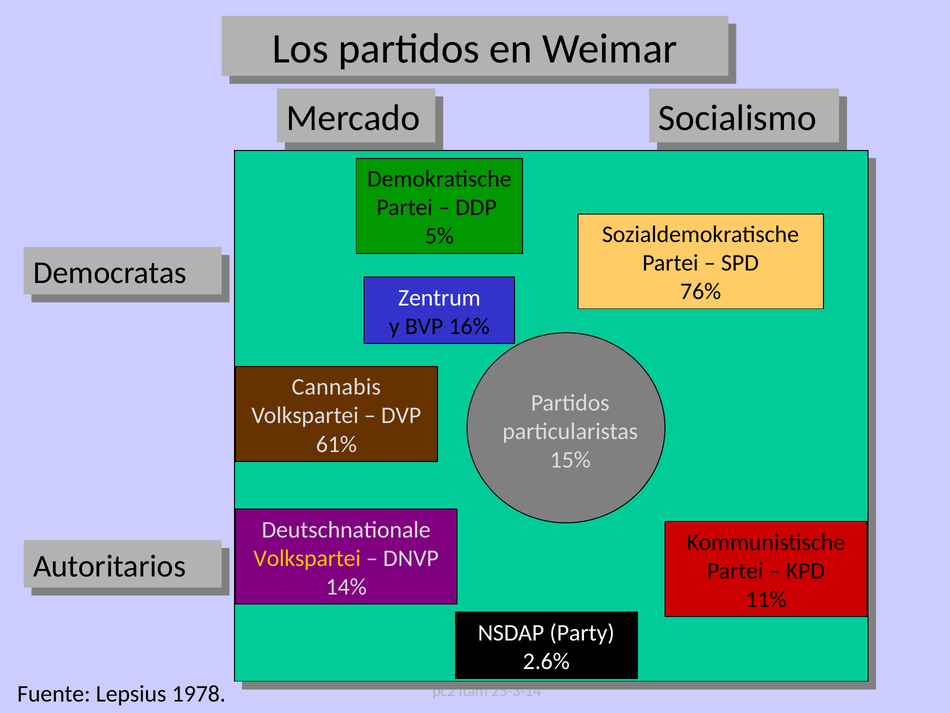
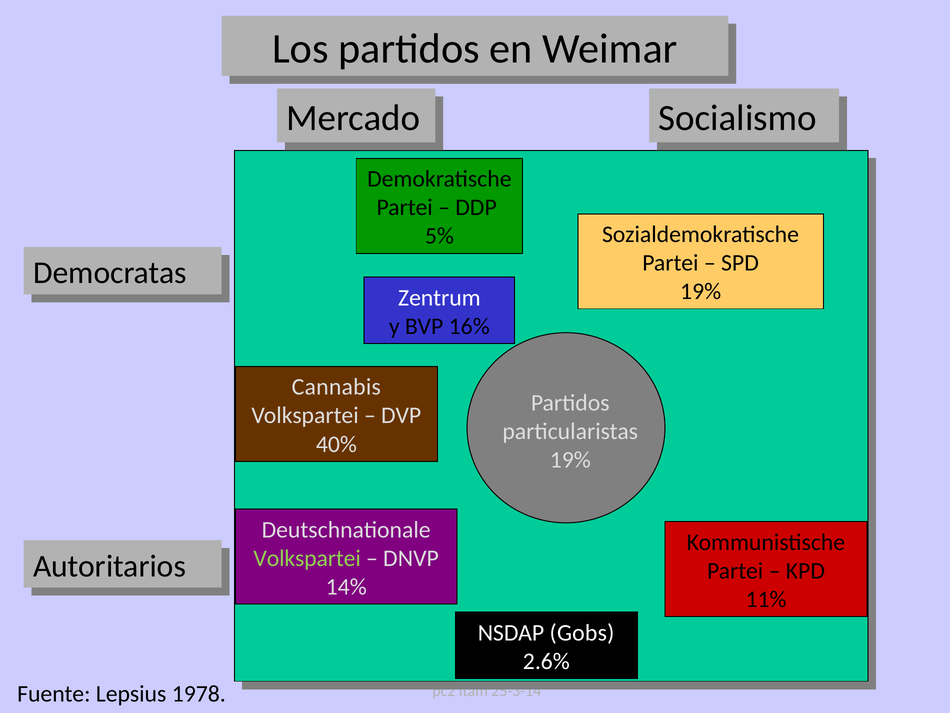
76%: 76% -> 19% (701, 291)
61%: 61% -> 40% (336, 444)
15%: 15% -> 19% (570, 460)
Volkspartei colour: yellow -> light green (307, 558)
Party: Party -> Gobs (582, 632)
